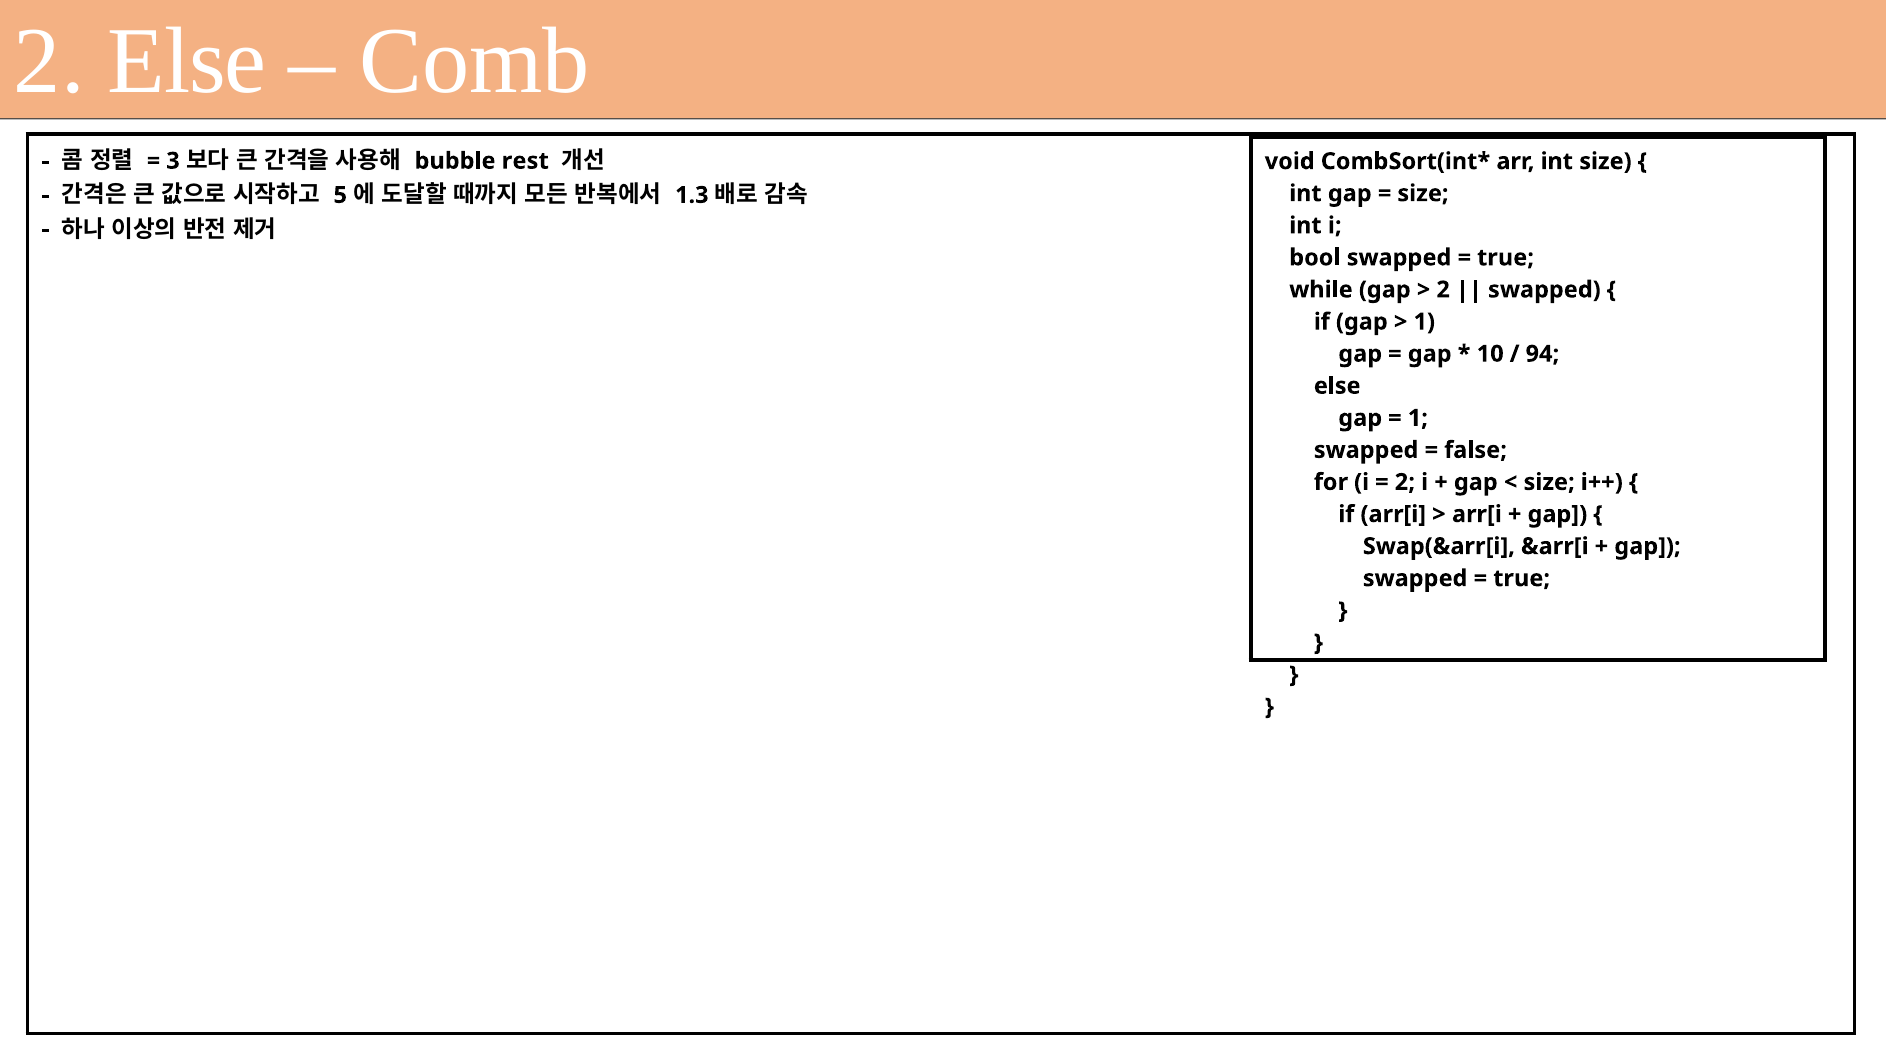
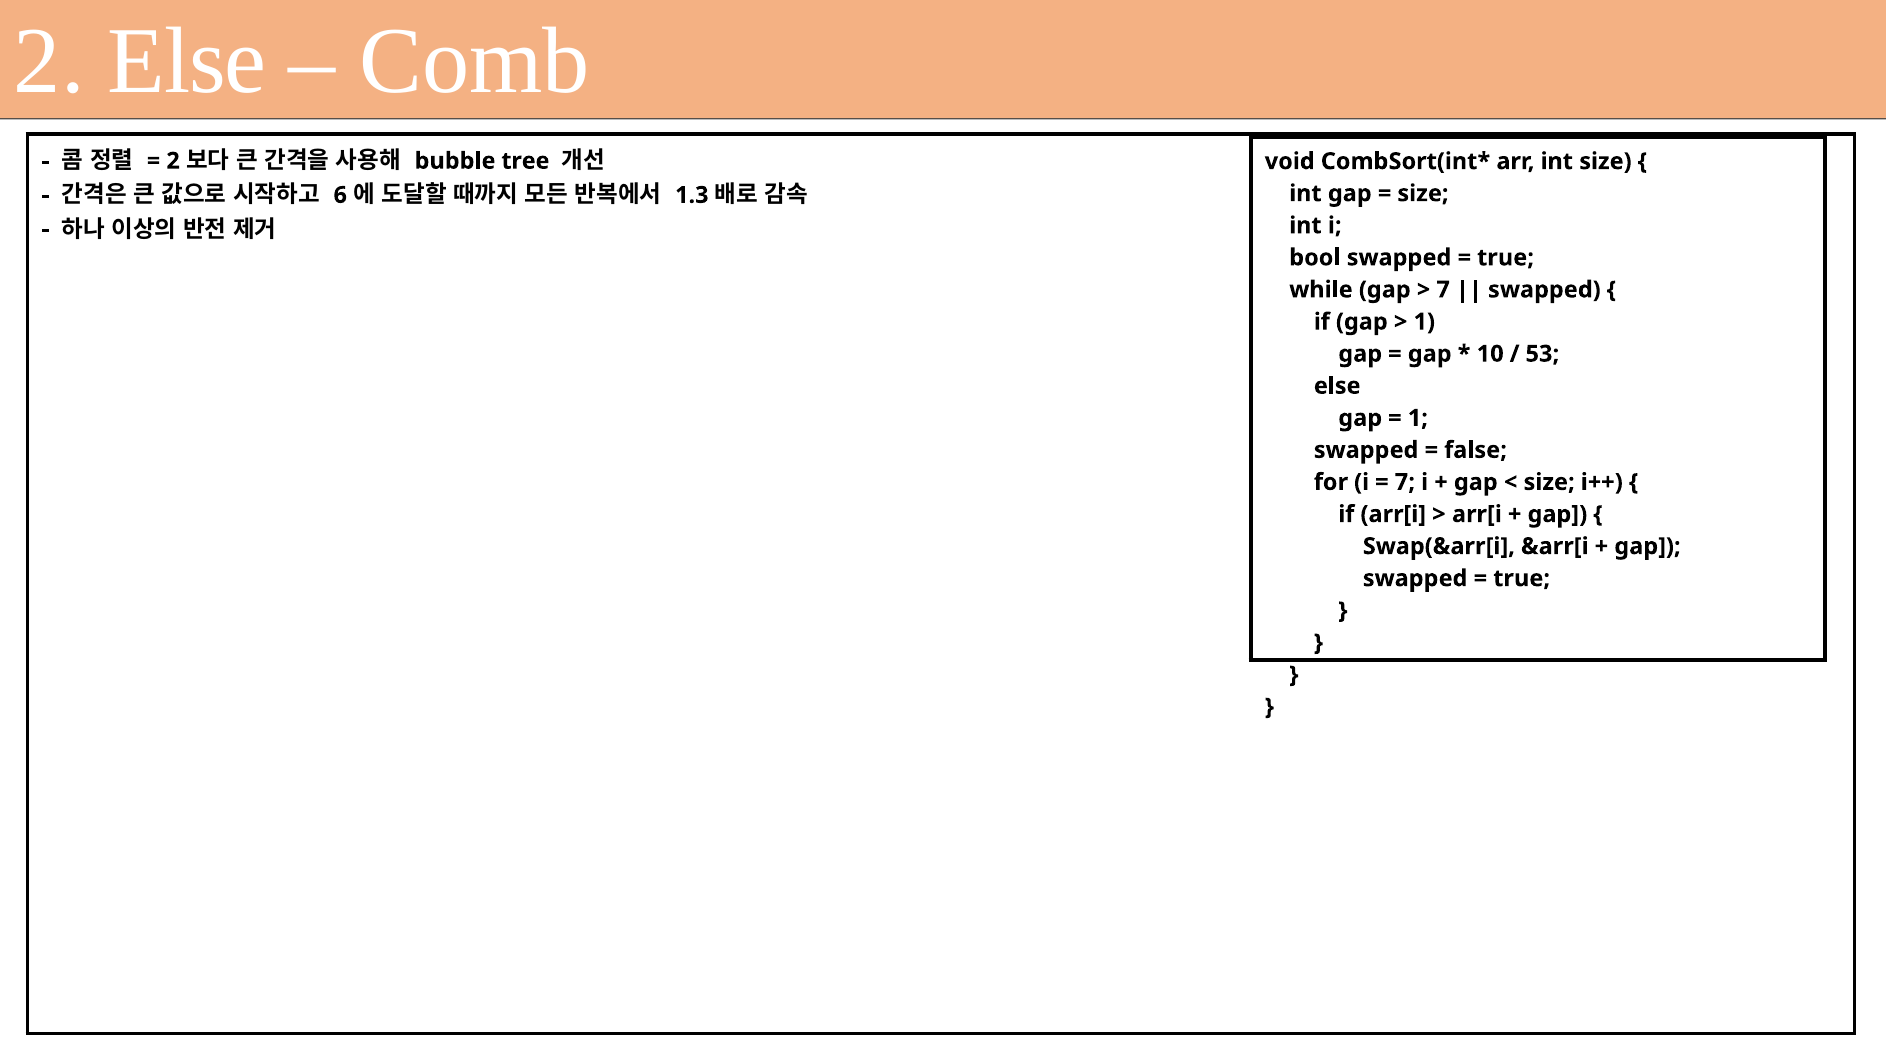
3: 3 -> 2 (173, 161)
rest: rest -> tree (525, 161)
5: 5 -> 6 (340, 195)
2: 2 -> 7 (1443, 290)
94: 94 -> 53 (1542, 354)
2: 2 -> 7 (1405, 482)
